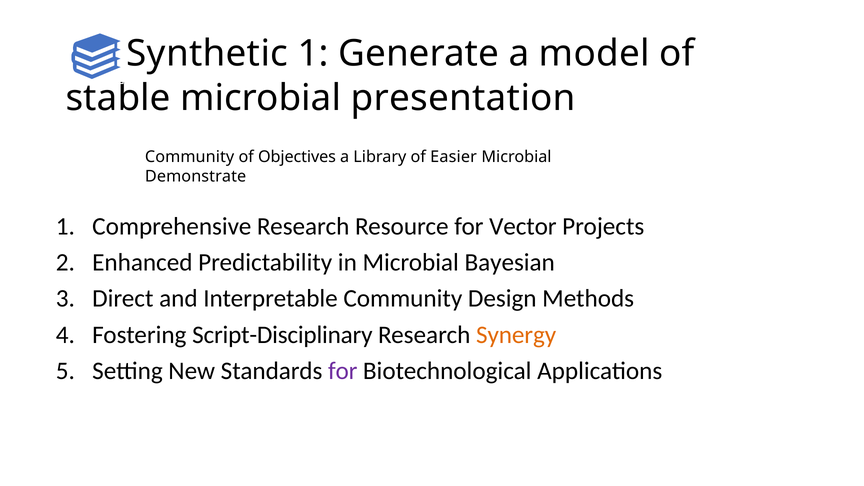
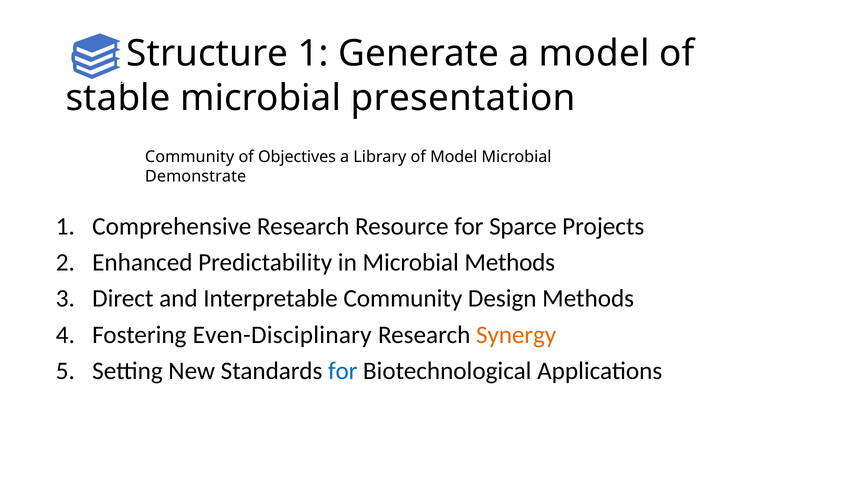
Synthetic: Synthetic -> Structure (207, 54)
of Easier: Easier -> Model (454, 157)
Vector: Vector -> Sparce (523, 226)
Microbial Bayesian: Bayesian -> Methods (510, 262)
Script-Disciplinary: Script-Disciplinary -> Even-Disciplinary (282, 335)
for colour: purple -> blue (343, 371)
